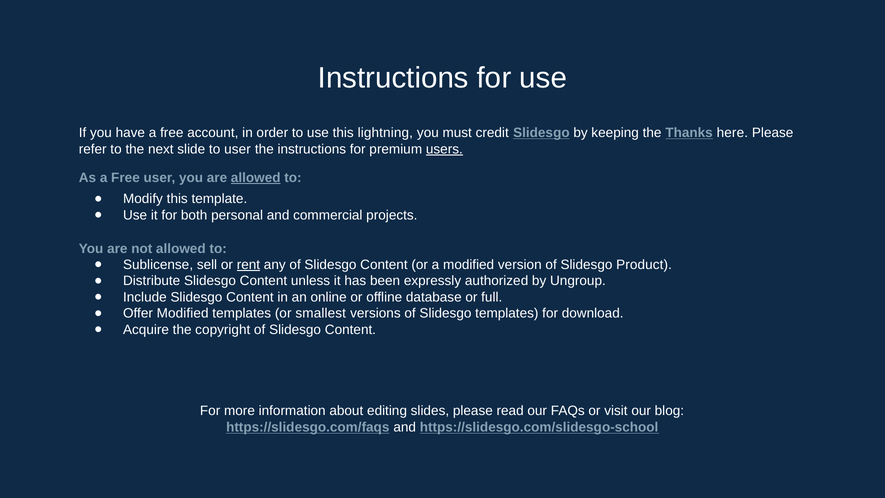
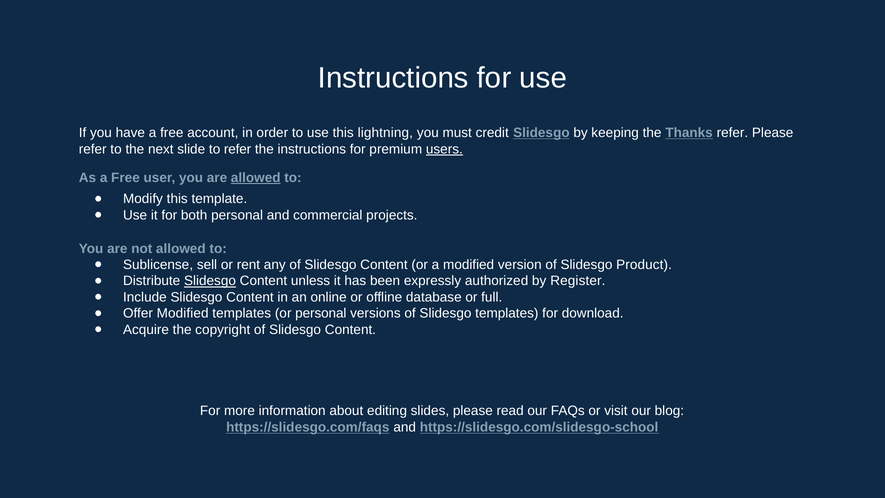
Thanks here: here -> refer (732, 133)
to user: user -> refer (238, 149)
rent underline: present -> none (248, 265)
Slidesgo underline: none -> present (210, 281)
Ungroup: Ungroup -> Register (578, 281)
or smallest: smallest -> personal (321, 313)
